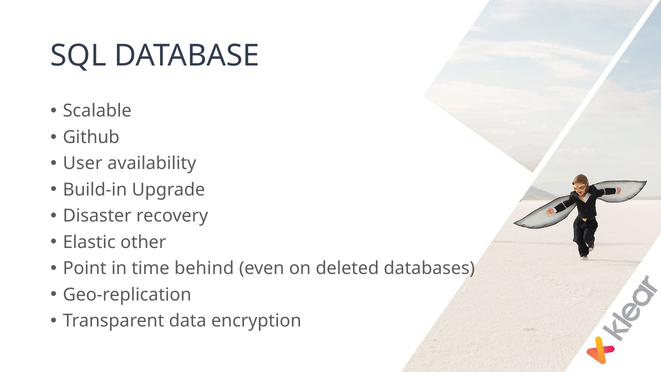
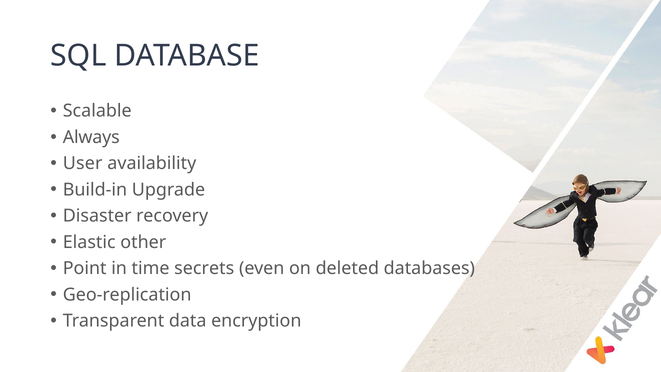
Github: Github -> Always (91, 137)
behind: behind -> secrets (204, 268)
